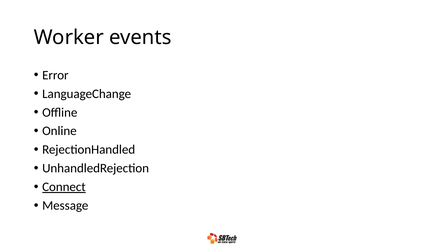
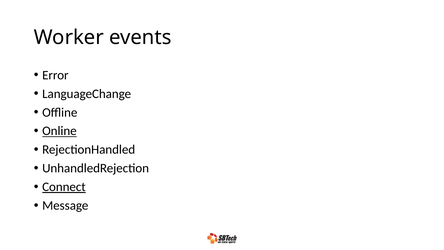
Online underline: none -> present (59, 131)
